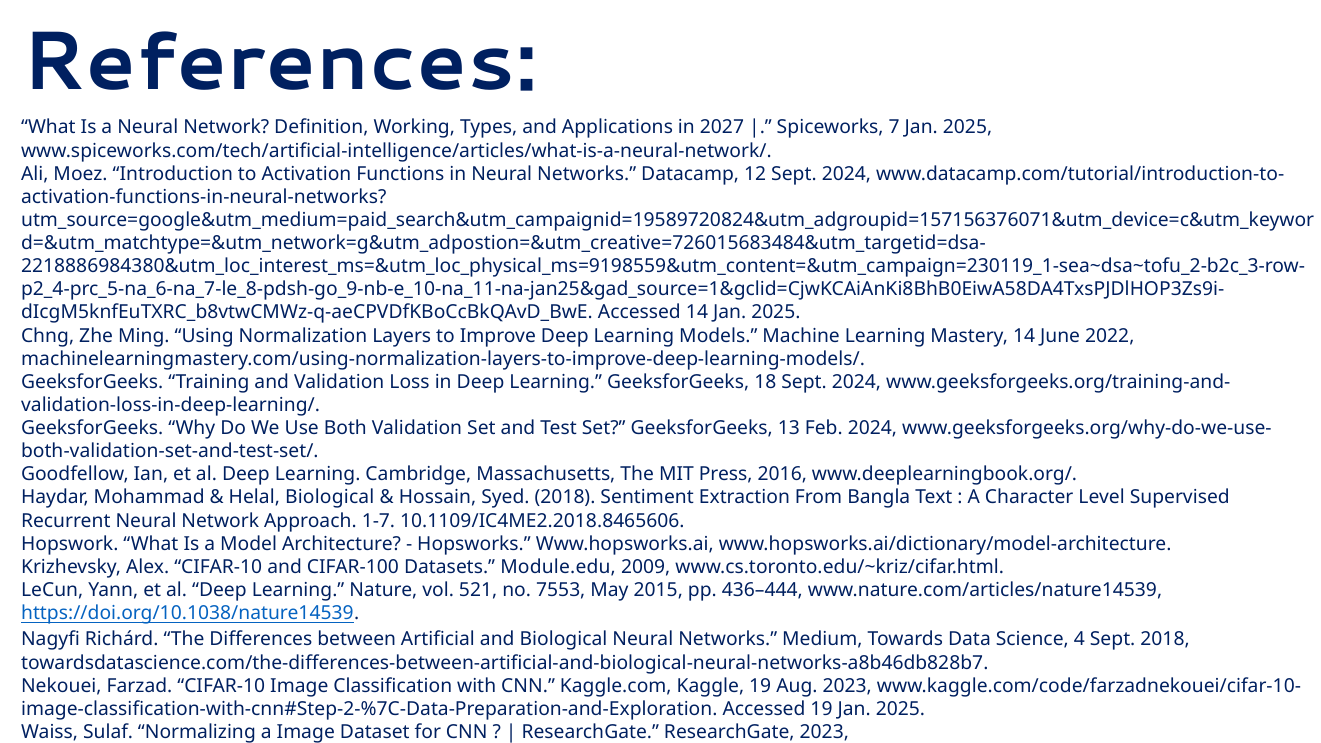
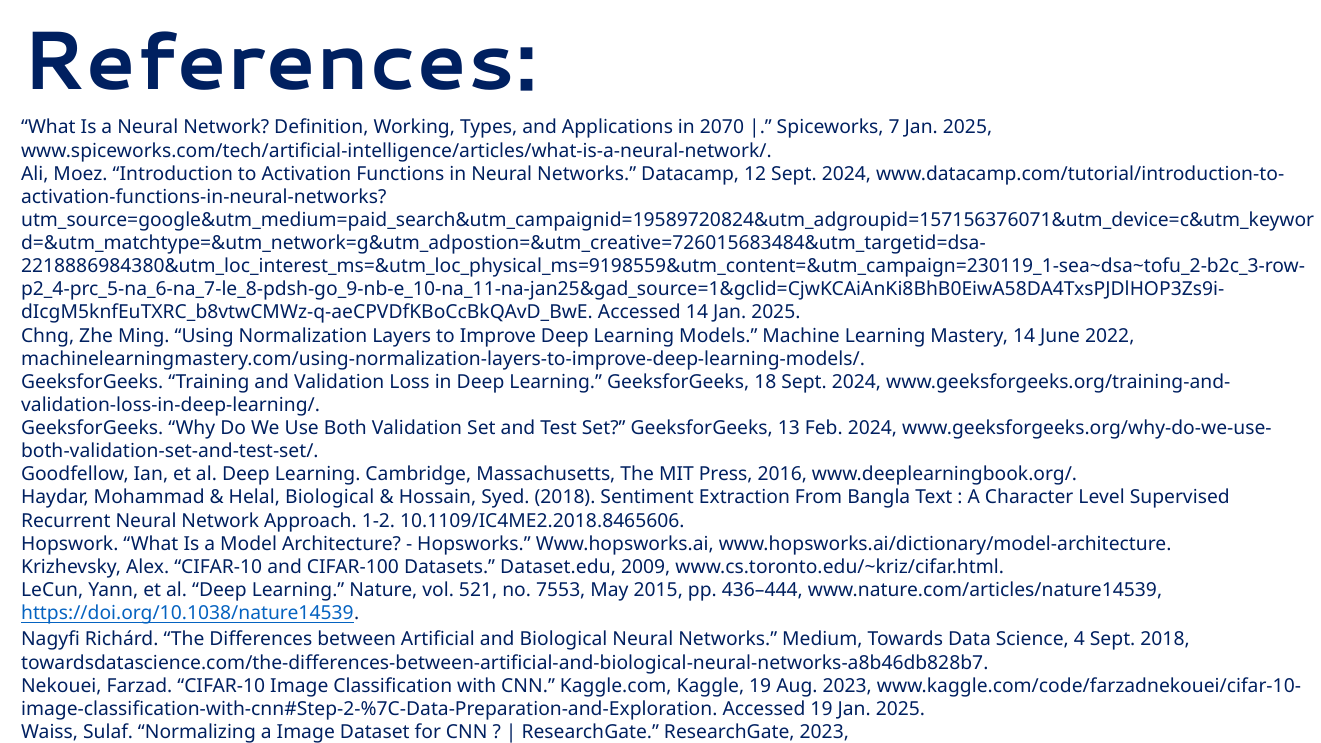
2027: 2027 -> 2070 (722, 128)
1-7: 1-7 -> 1-2 (378, 521)
Module.edu: Module.edu -> Dataset.edu (558, 567)
